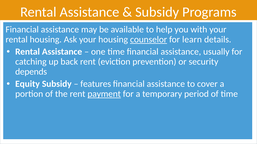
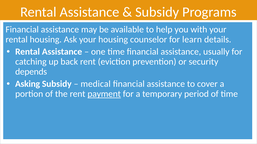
counselor underline: present -> none (149, 40)
Equity: Equity -> Asking (28, 84)
features: features -> medical (96, 84)
